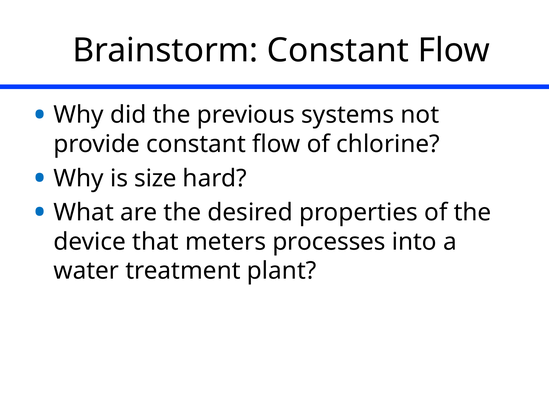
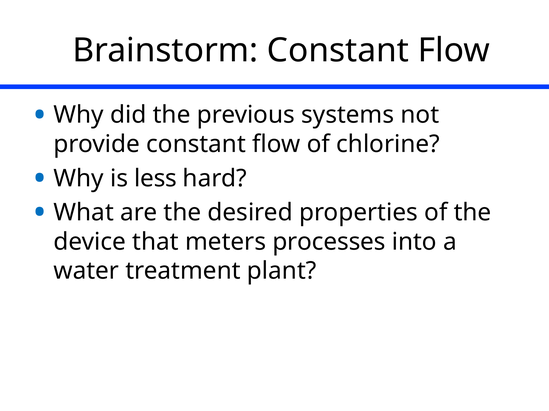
size: size -> less (156, 179)
